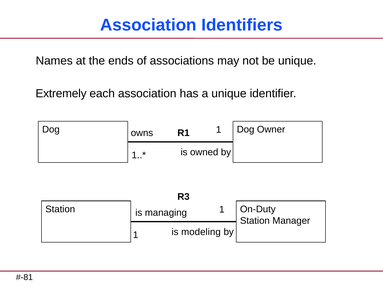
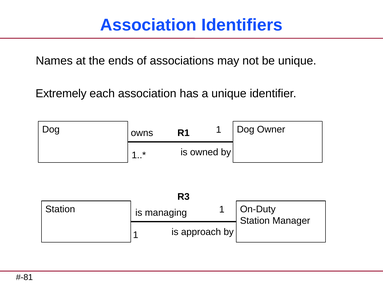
modeling: modeling -> approach (201, 232)
